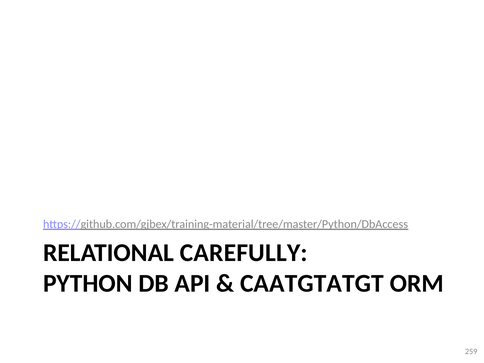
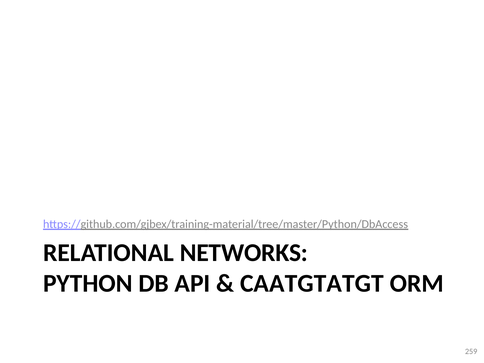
CAREFULLY: CAREFULLY -> NETWORKS (244, 253)
